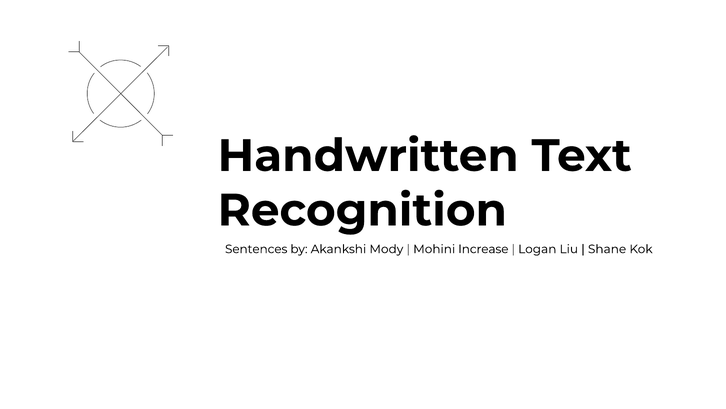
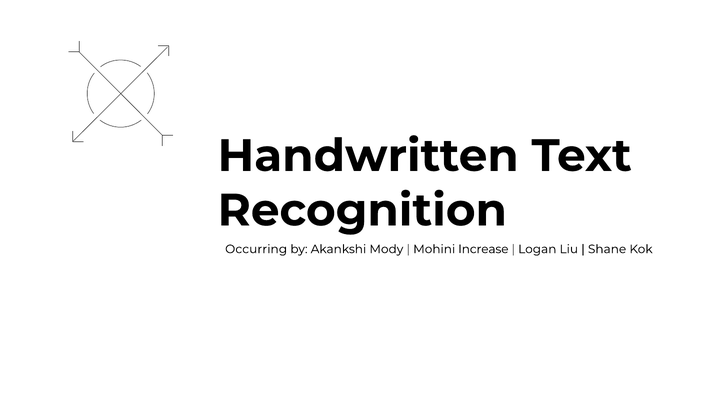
Sentences: Sentences -> Occurring (256, 249)
